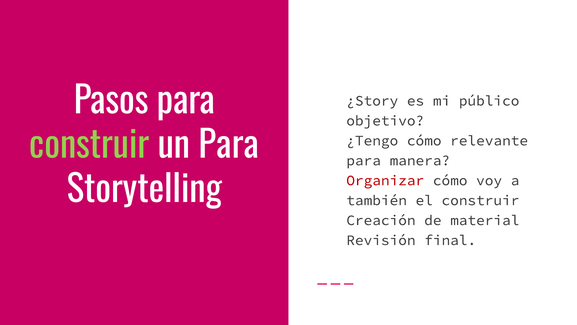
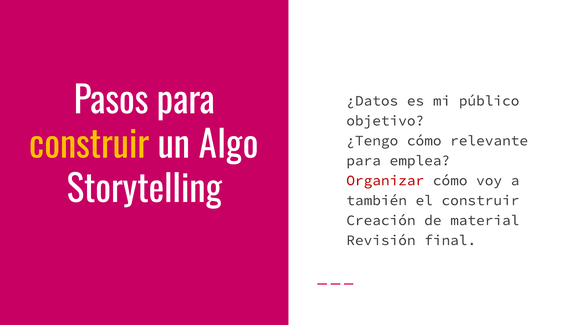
¿Story: ¿Story -> ¿Datos (372, 101)
construir colour: light green -> yellow (89, 146)
un Para: Para -> Algo (229, 146)
manera: manera -> emplea (420, 160)
